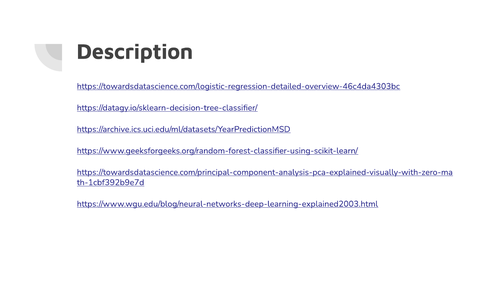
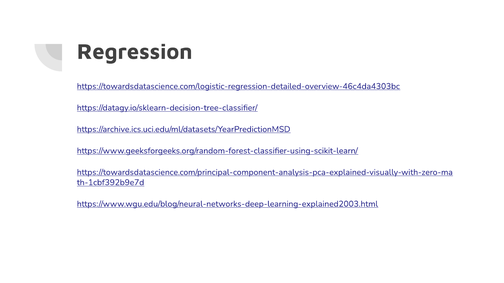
Description: Description -> Regression (135, 52)
